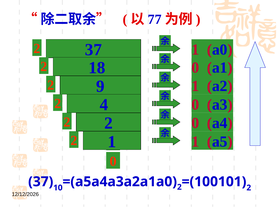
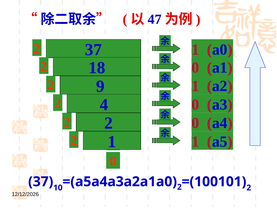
77: 77 -> 47 (155, 19)
